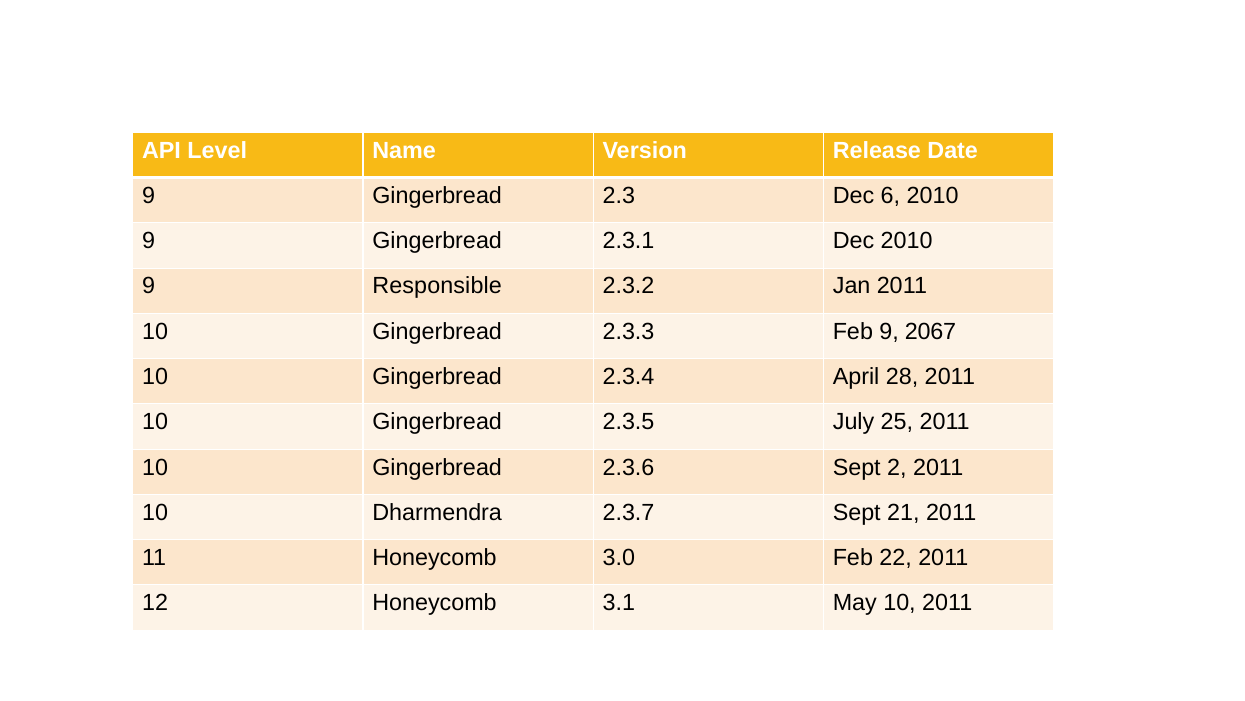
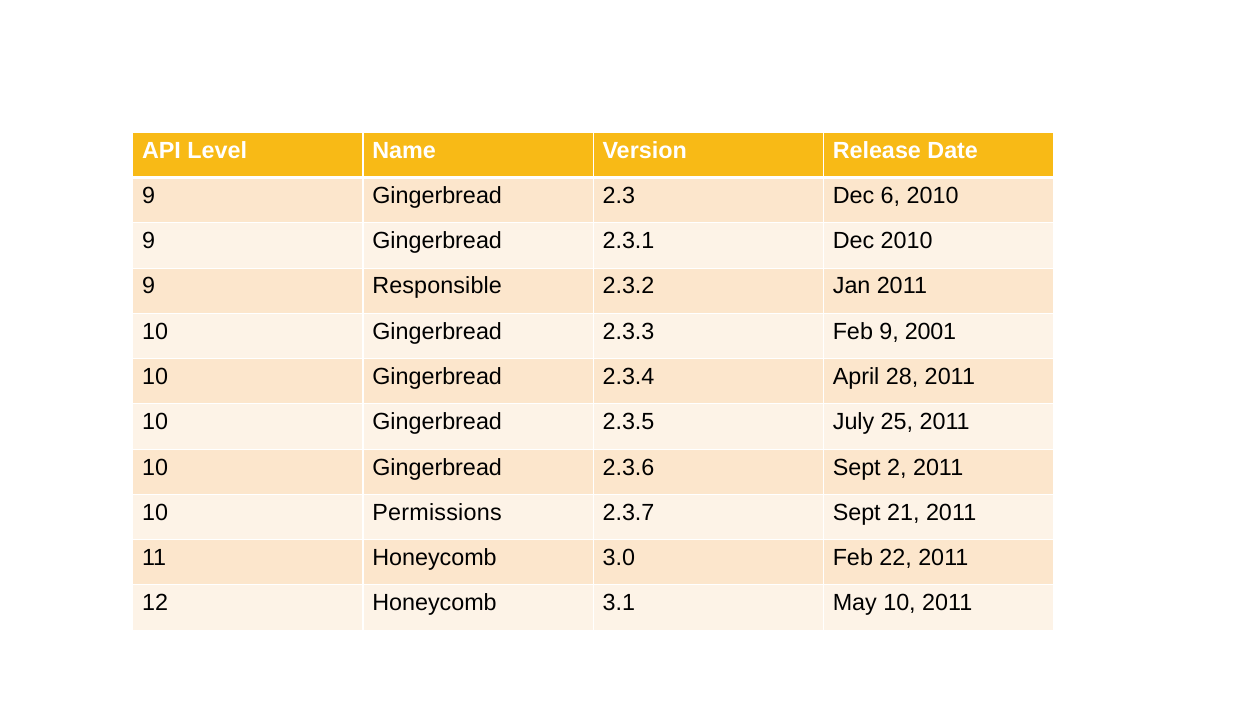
2067: 2067 -> 2001 (931, 331)
Dharmendra: Dharmendra -> Permissions (437, 512)
